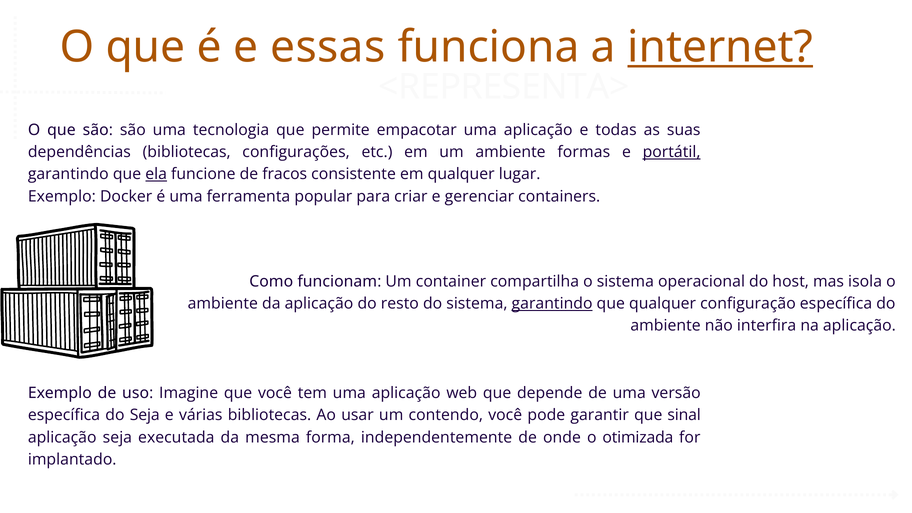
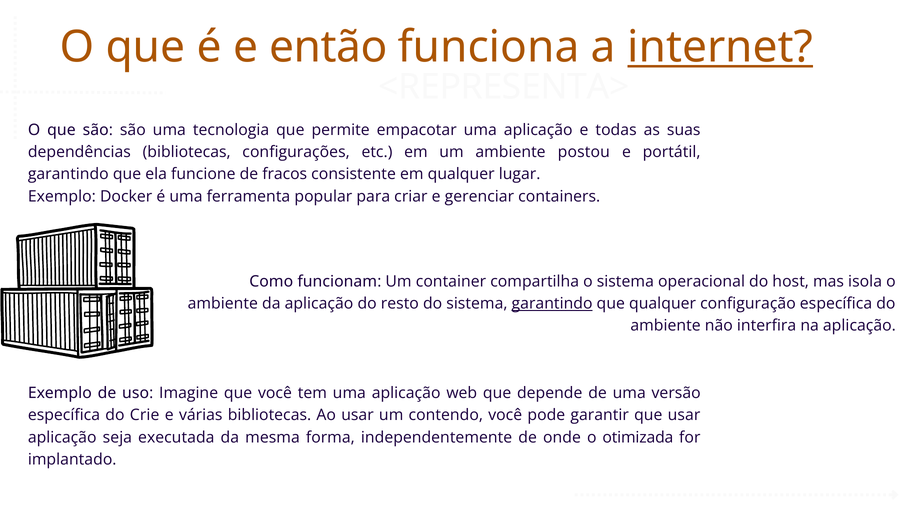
essas: essas -> então (328, 47)
formas: formas -> postou (584, 152)
portátil underline: present -> none (672, 152)
ela underline: present -> none (156, 174)
do Seja: Seja -> Crie (145, 415)
que sinal: sinal -> usar (684, 415)
